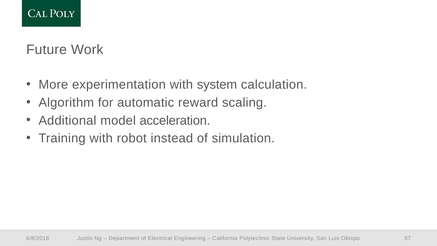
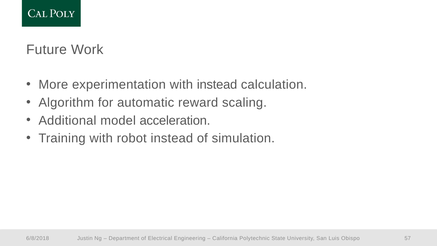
with system: system -> instead (217, 85)
